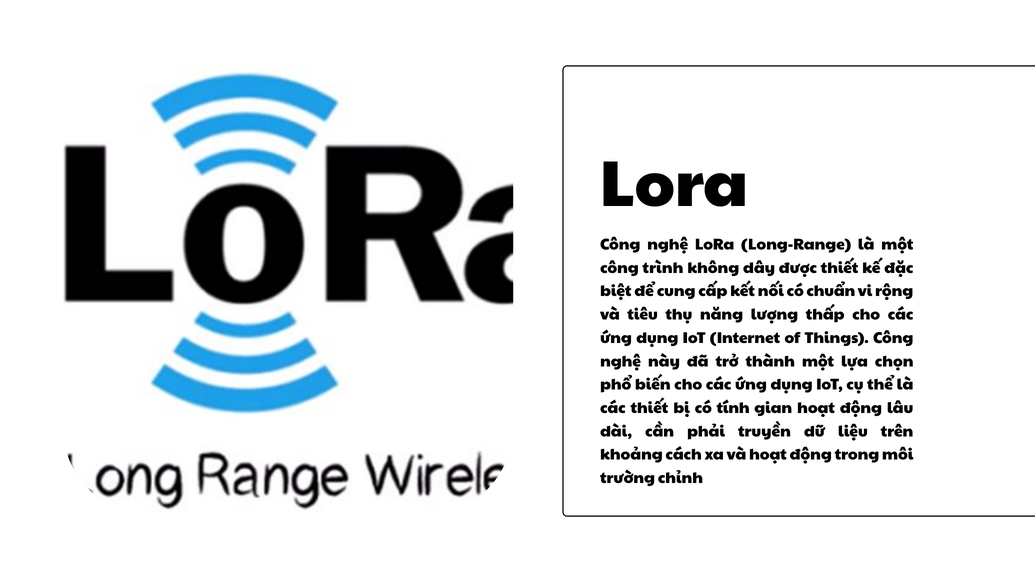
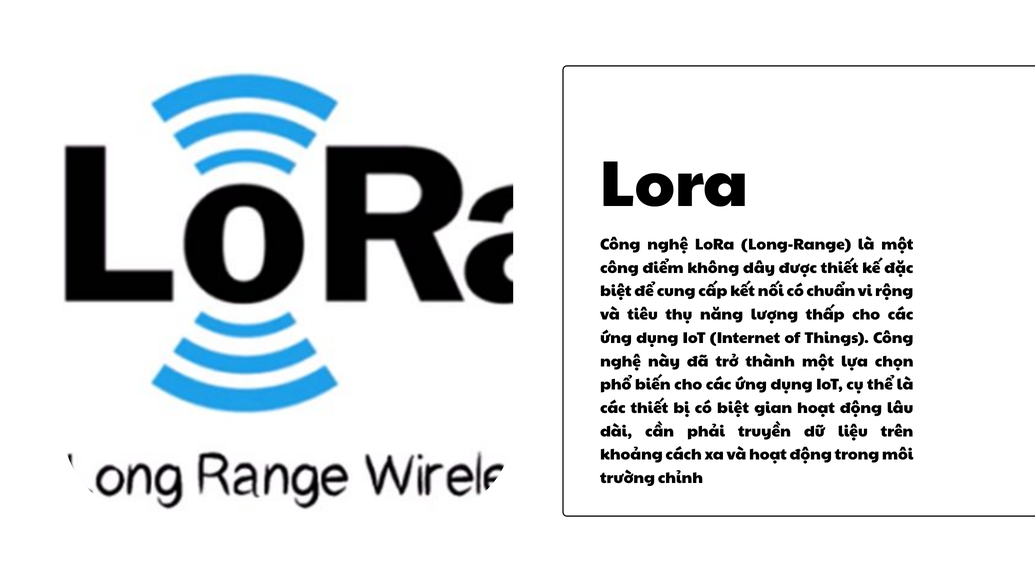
trình: trình -> điểm (663, 268)
có tính: tính -> biệt (733, 408)
